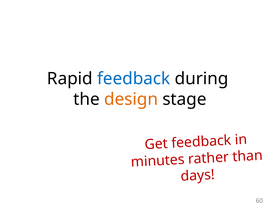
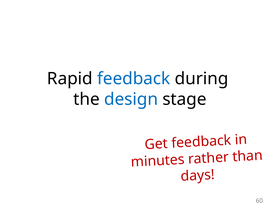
design colour: orange -> blue (131, 99)
